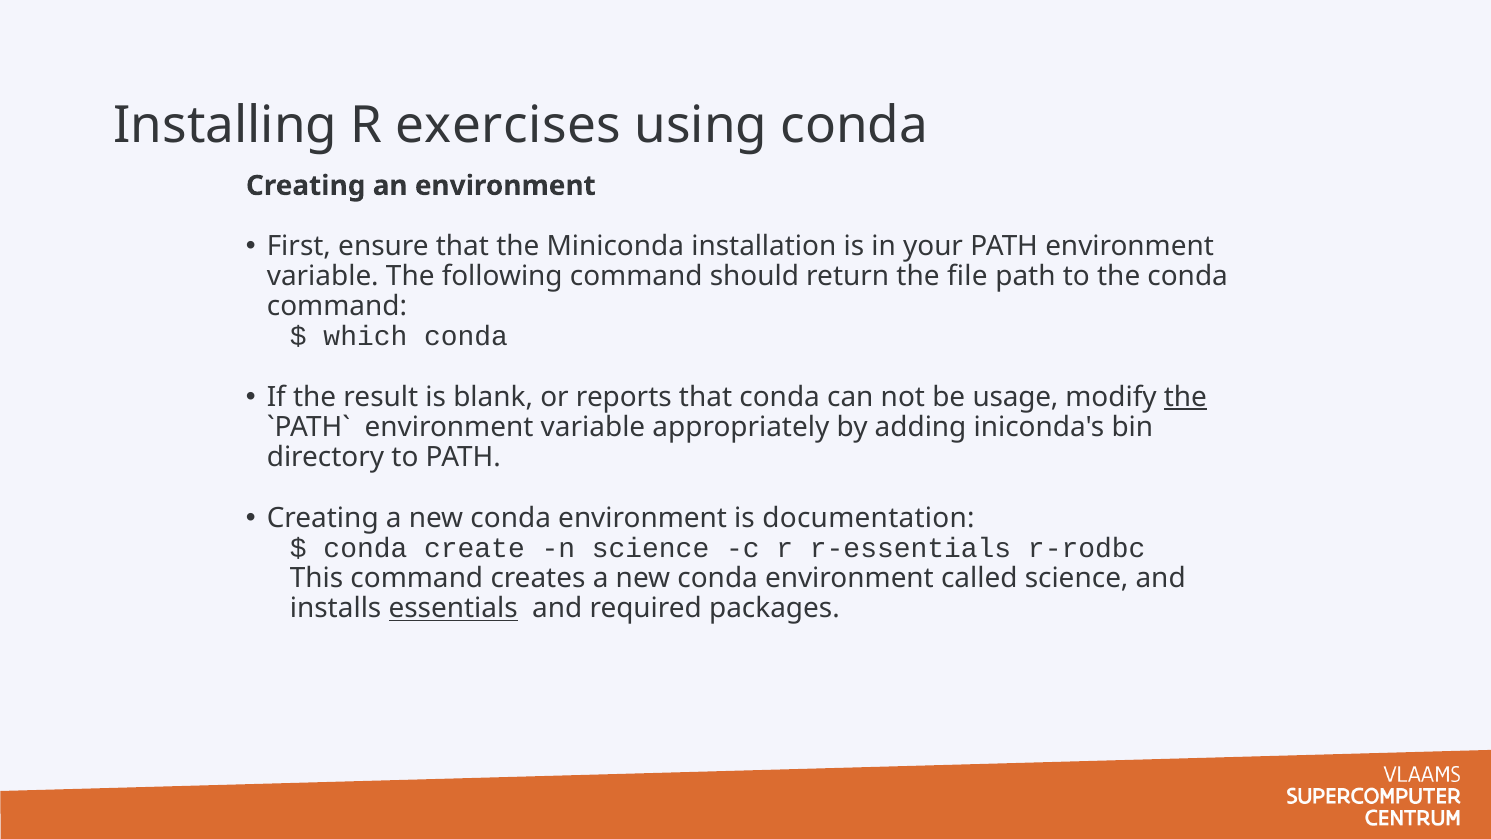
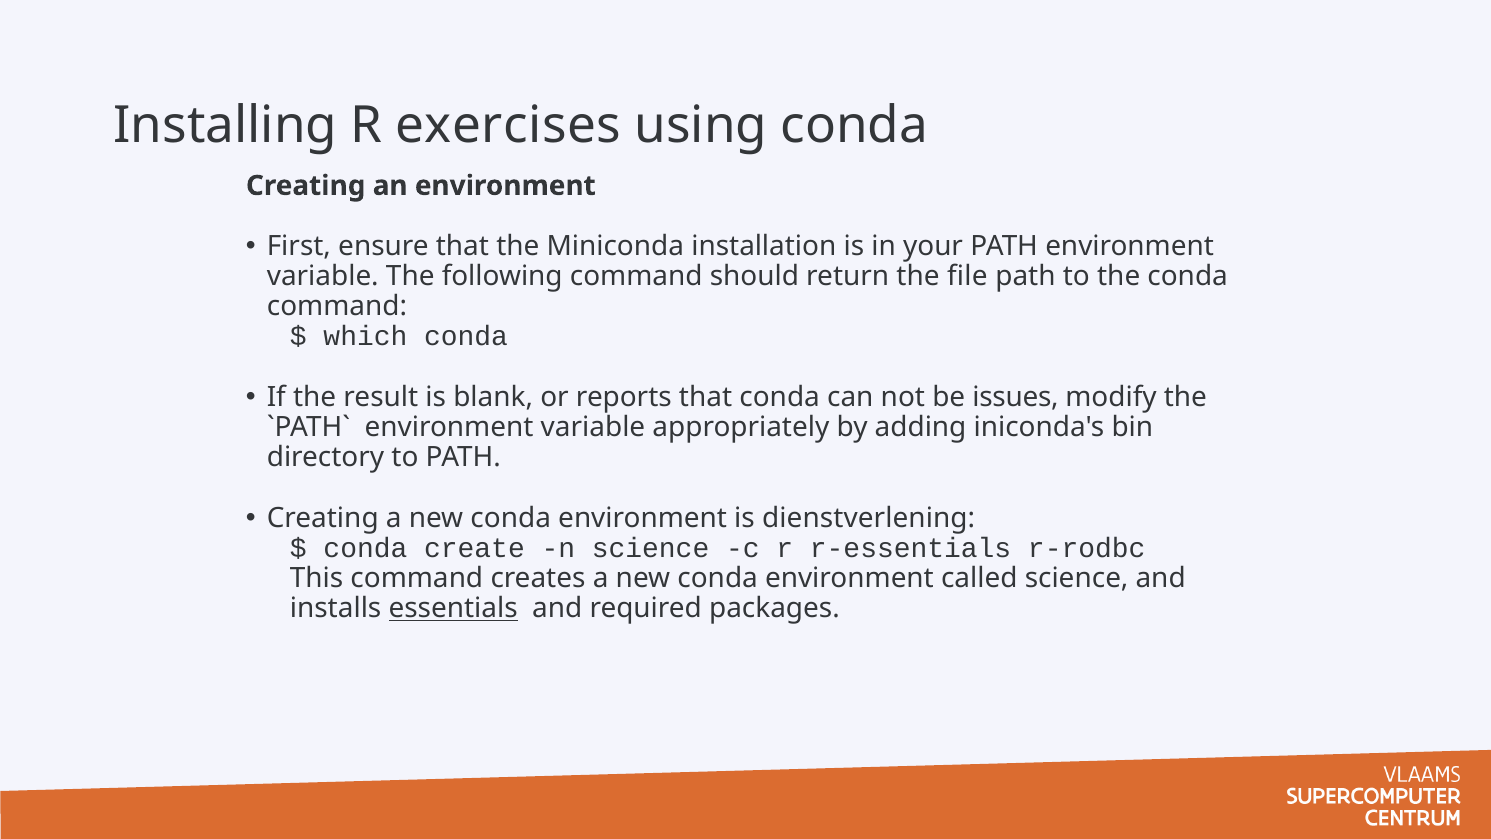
usage: usage -> issues (1015, 397)
the underline: present -> none (1185, 397)
documentation: documentation -> dienstverlening (869, 518)
